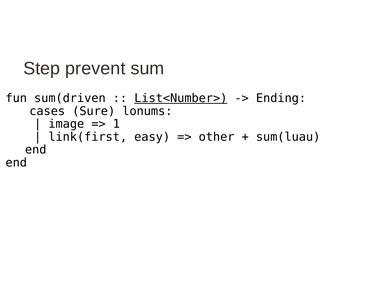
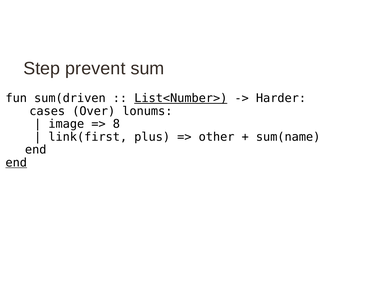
Ending: Ending -> Harder (281, 98)
Sure: Sure -> Over (94, 111)
1: 1 -> 8 (116, 124)
easy: easy -> plus (152, 137)
sum(luau: sum(luau -> sum(name (288, 137)
end underline: none -> present (16, 162)
